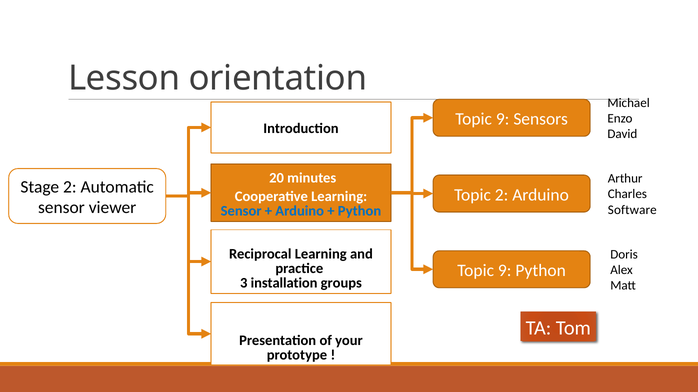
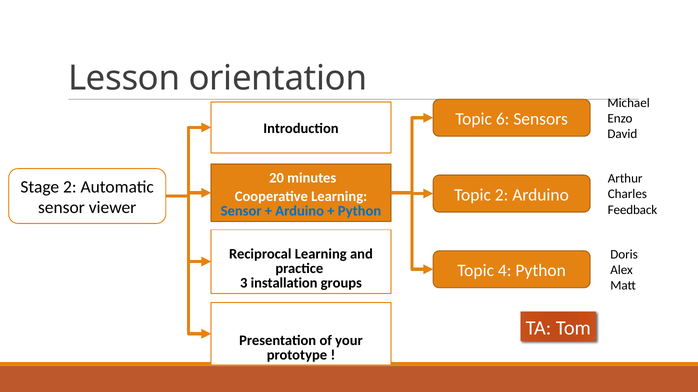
minutes Topic 9: 9 -> 6 (503, 119)
Software: Software -> Feedback (632, 210)
9: 9 -> 4 (505, 271)
